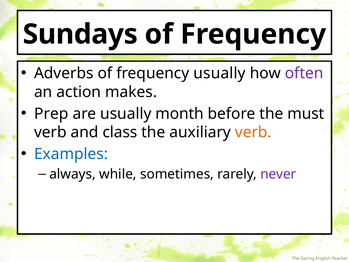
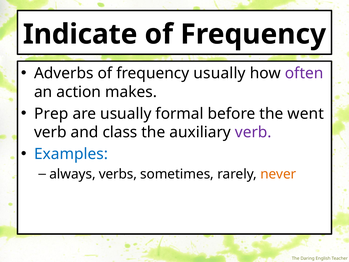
Sundays: Sundays -> Indicate (80, 34)
month: month -> formal (180, 114)
must: must -> went (306, 114)
verb colour: orange -> purple (253, 132)
while: while -> verbs (118, 174)
never colour: purple -> orange (278, 174)
